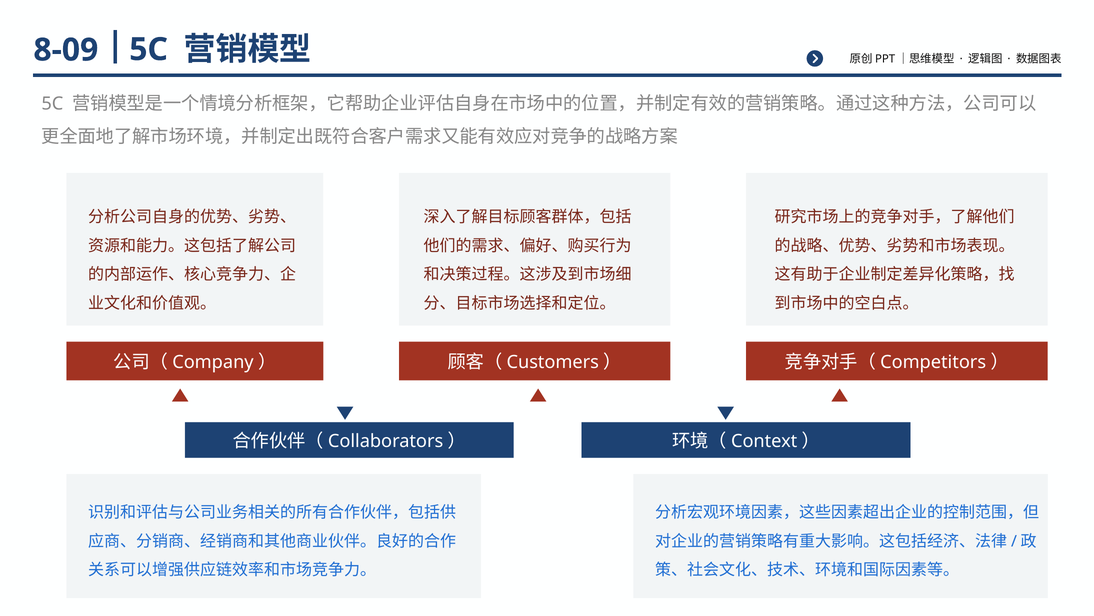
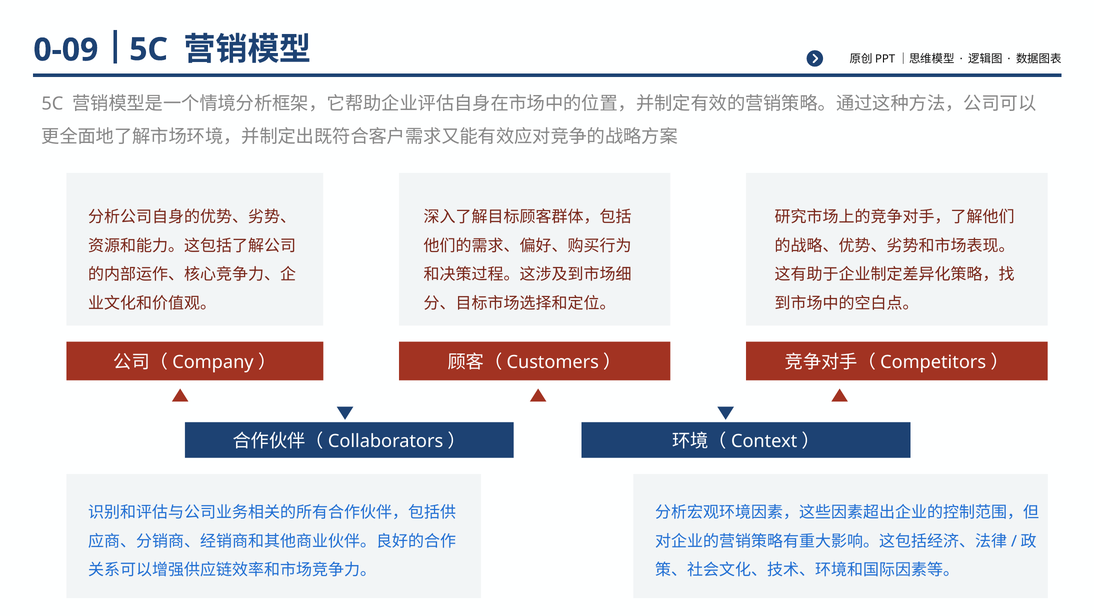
8-09: 8-09 -> 0-09 (66, 50)
